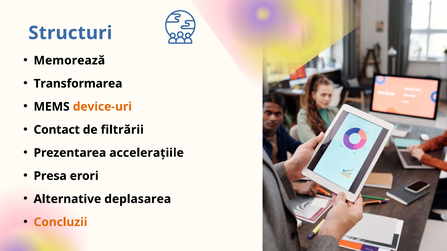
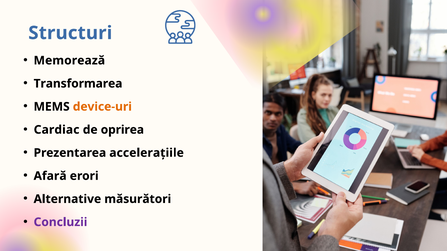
Contact: Contact -> Cardiac (57, 130)
filtrării: filtrării -> oprirea (122, 130)
Presa: Presa -> Afară (50, 176)
deplasarea: deplasarea -> măsurători (138, 199)
Concluzii colour: orange -> purple (60, 222)
